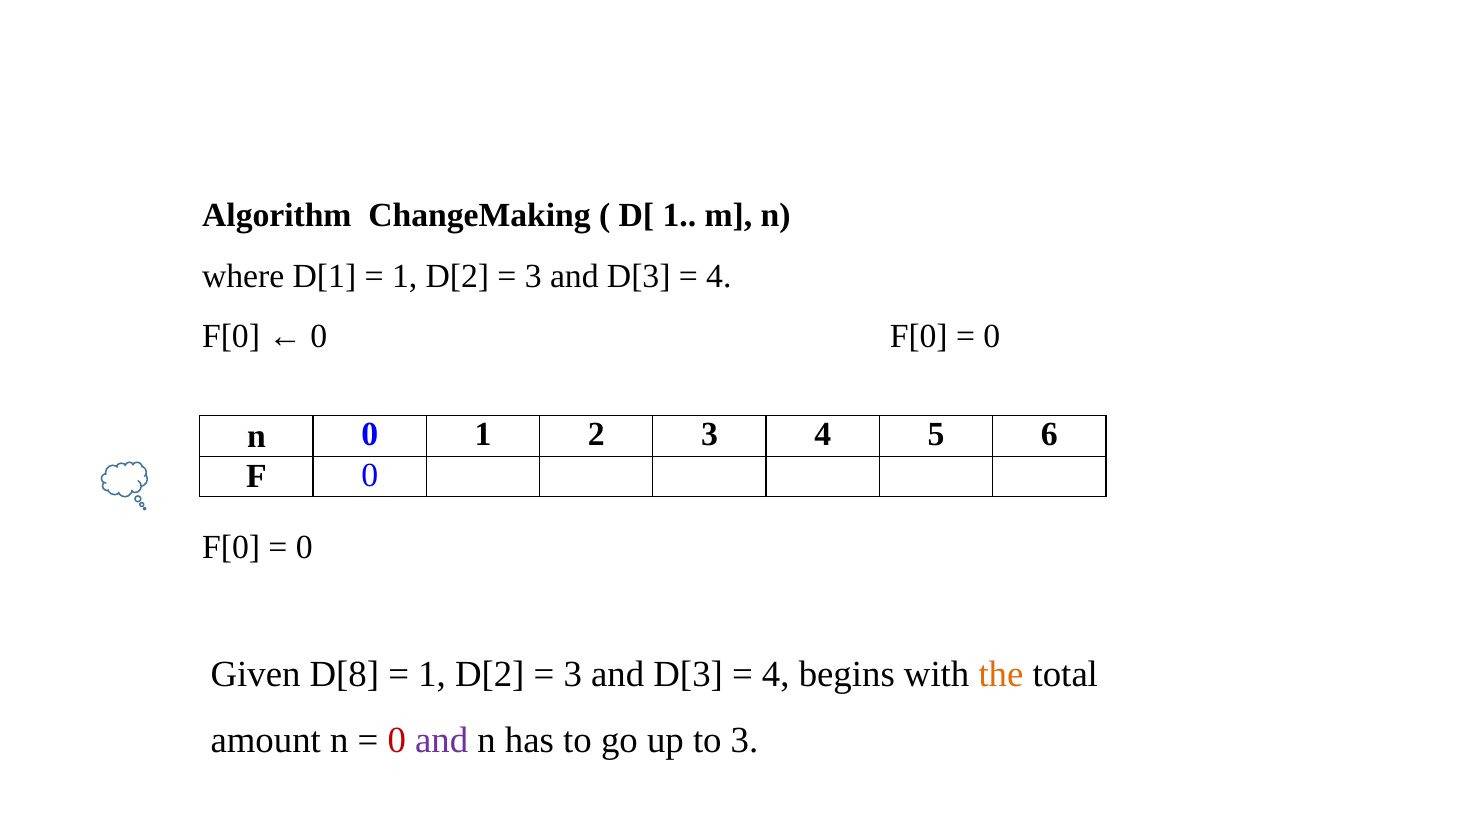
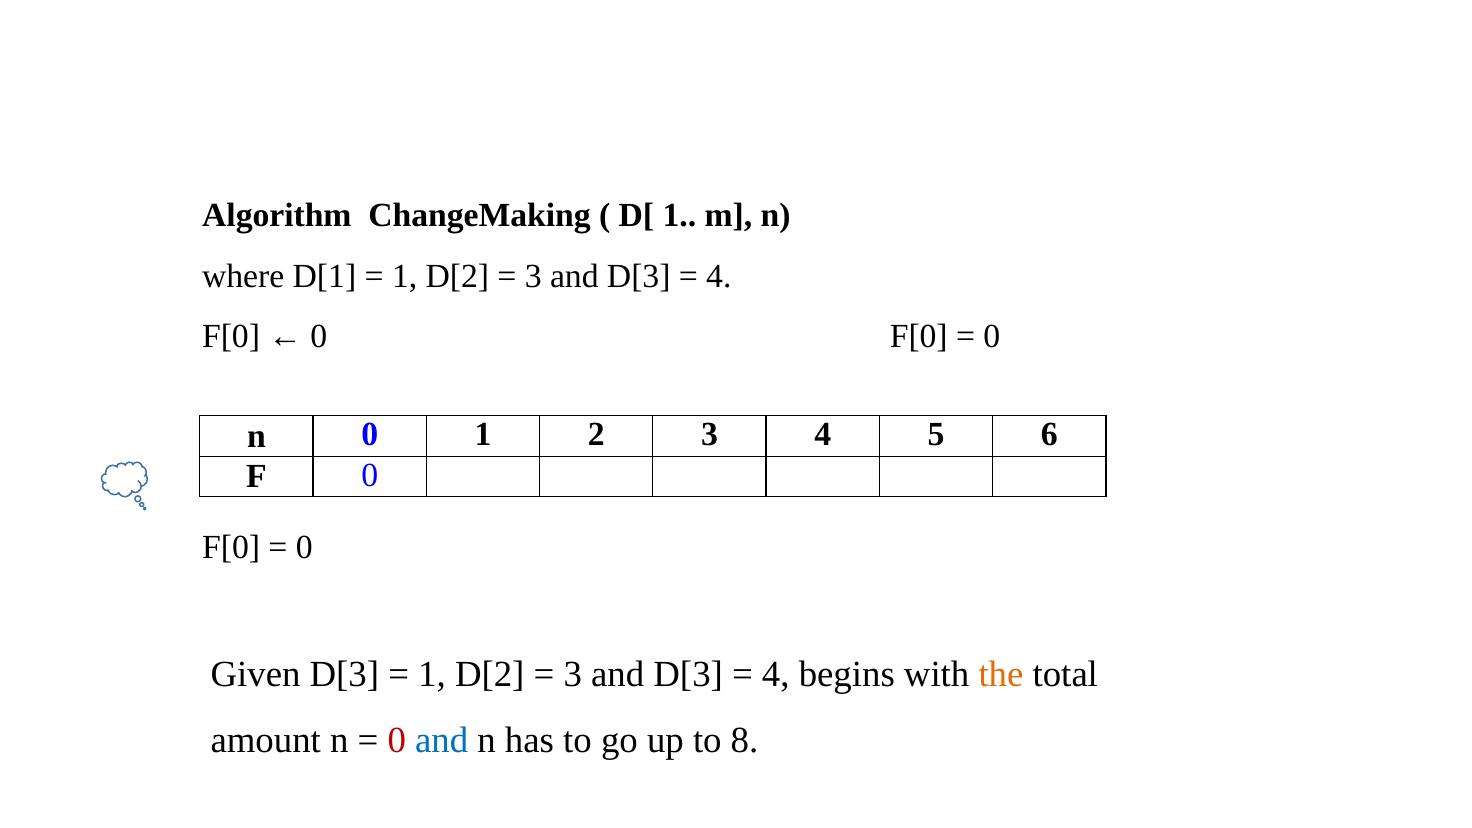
Given D[8: D[8 -> D[3 (344, 674)
and colour: purple -> blue (442, 741)
to 3: 3 -> 8 (745, 741)
